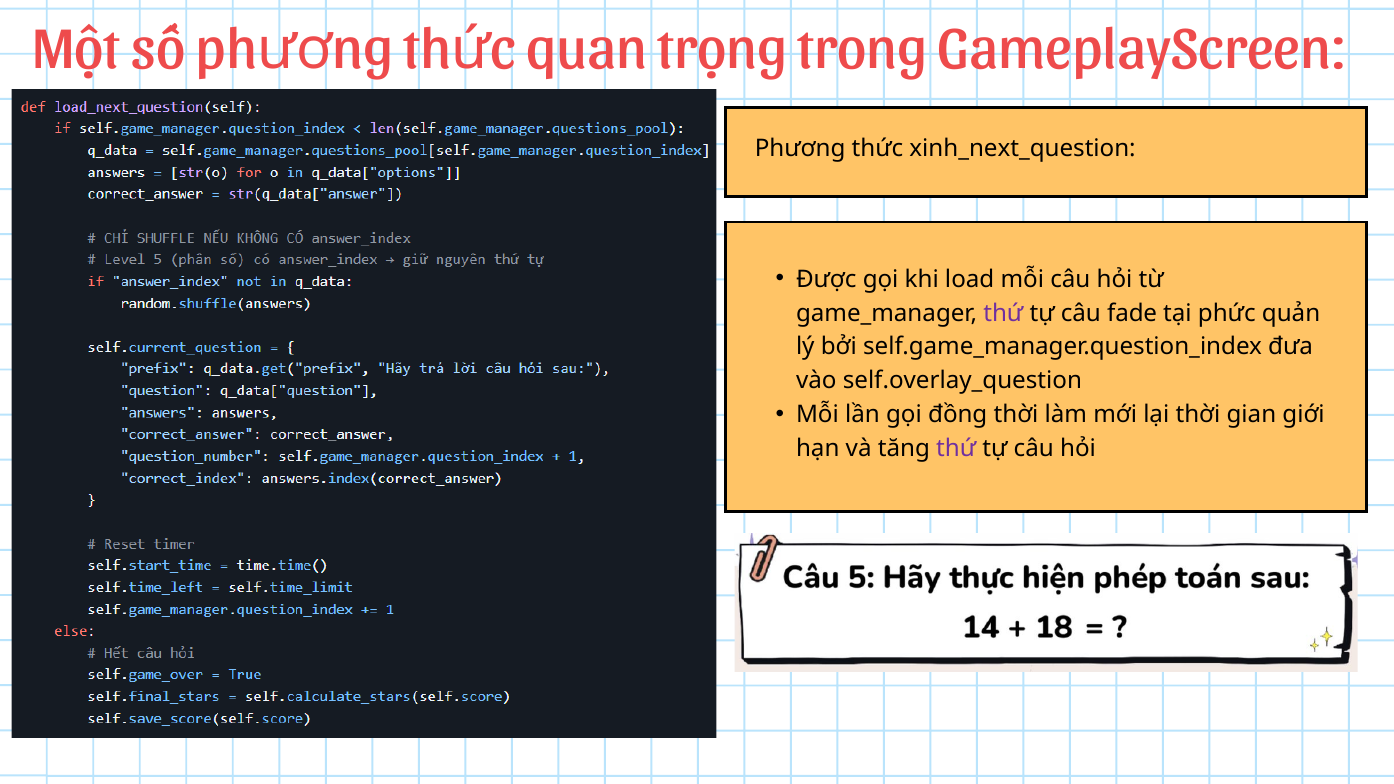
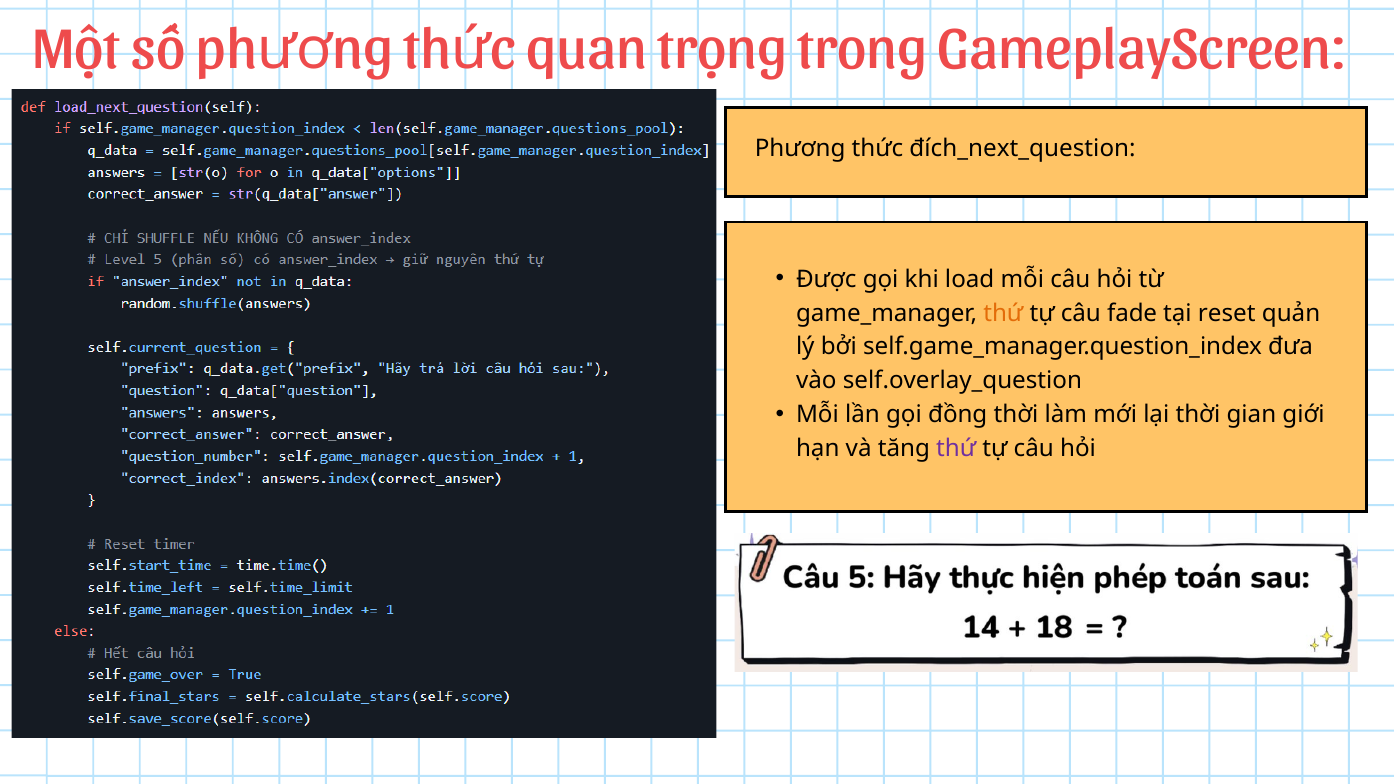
xinh_next_question: xinh_next_question -> đích_next_question (1023, 149)
thứ colour: purple -> orange (1003, 313)
phức: phức -> reset (1227, 313)
